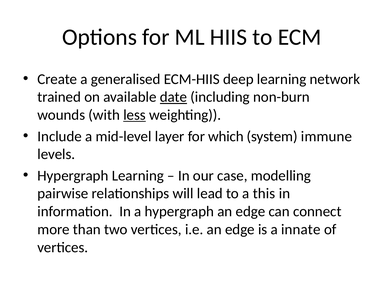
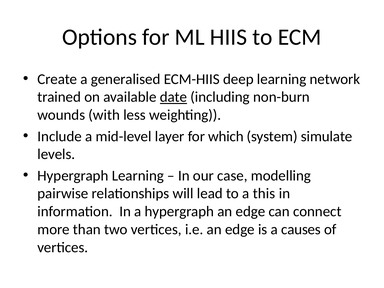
less underline: present -> none (135, 115)
immune: immune -> simulate (327, 136)
innate: innate -> causes (301, 229)
